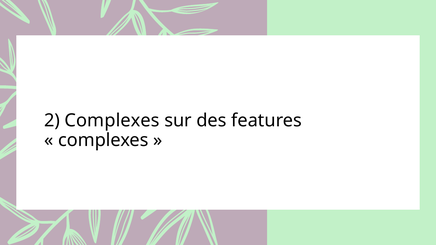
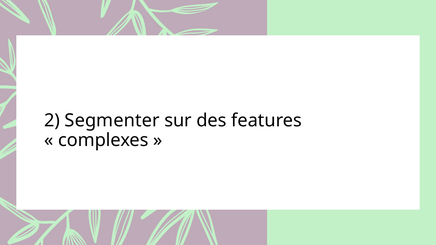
2 Complexes: Complexes -> Segmenter (112, 121)
